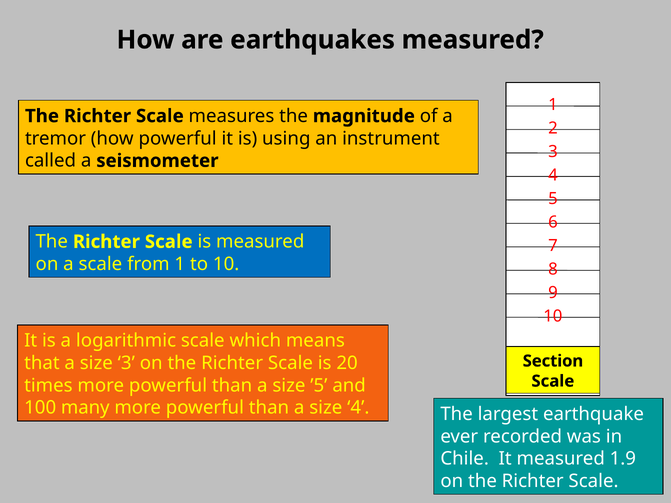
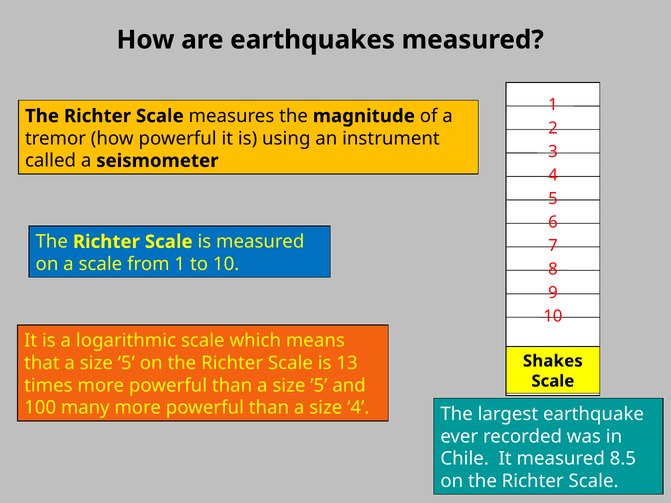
size 3: 3 -> 5 (126, 363)
20: 20 -> 13 (347, 363)
Section: Section -> Shakes (553, 361)
1.9: 1.9 -> 8.5 (623, 459)
